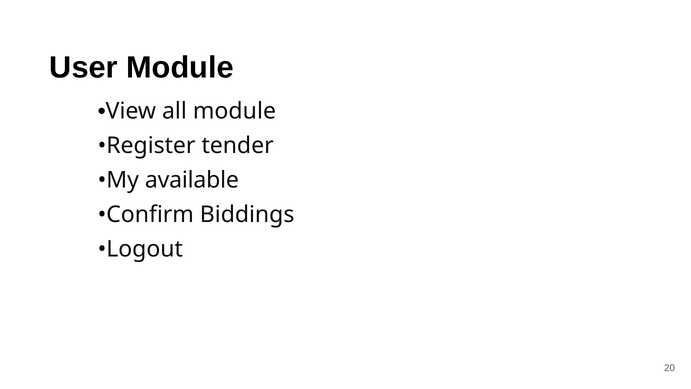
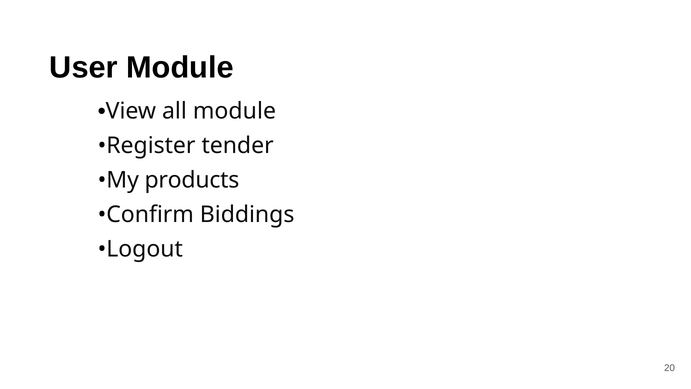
available: available -> products (192, 180)
